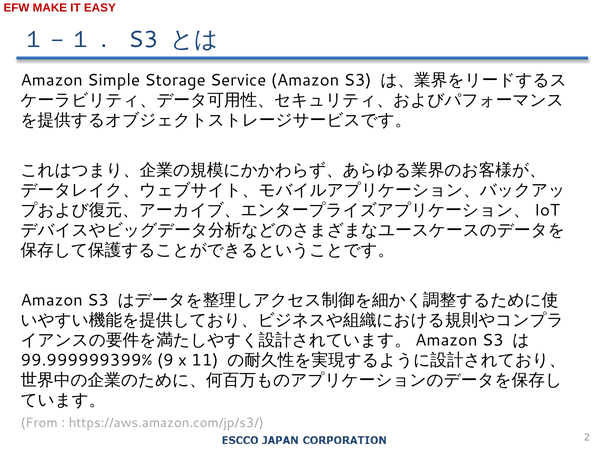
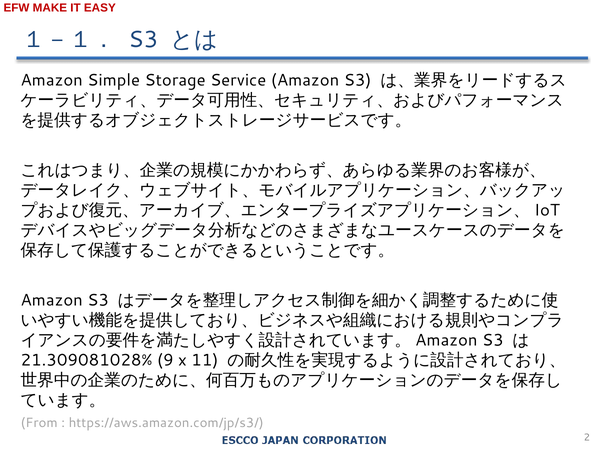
99.999999399%: 99.999999399% -> 21.309081028% (86, 360)
